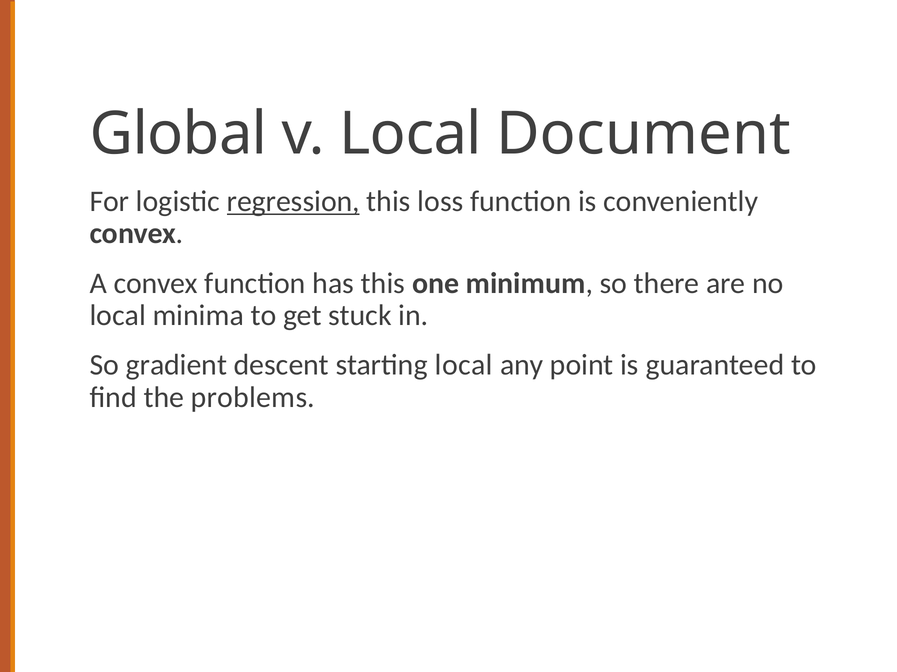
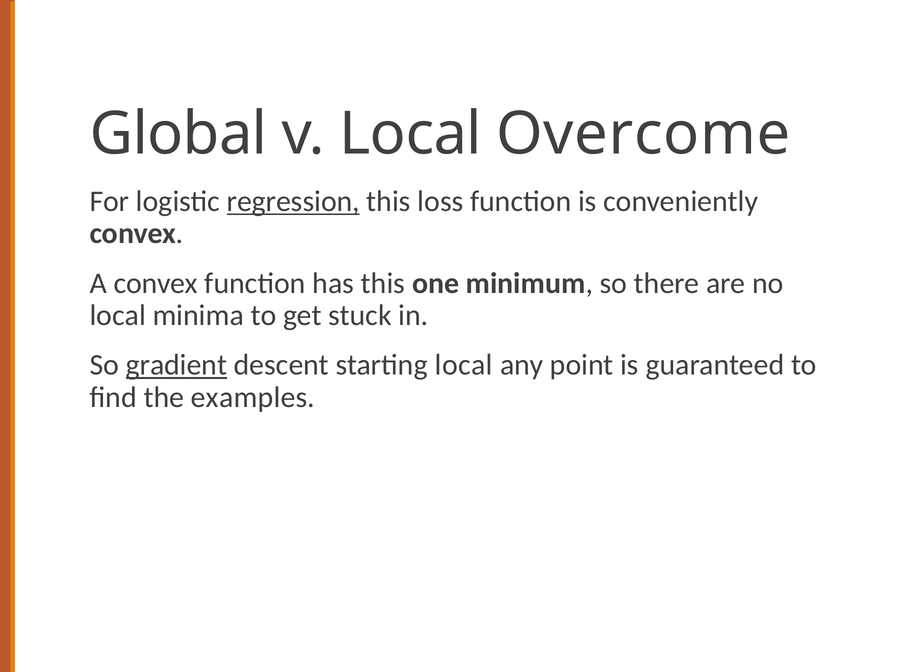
Document: Document -> Overcome (643, 134)
gradient underline: none -> present (176, 366)
problems: problems -> examples (253, 398)
